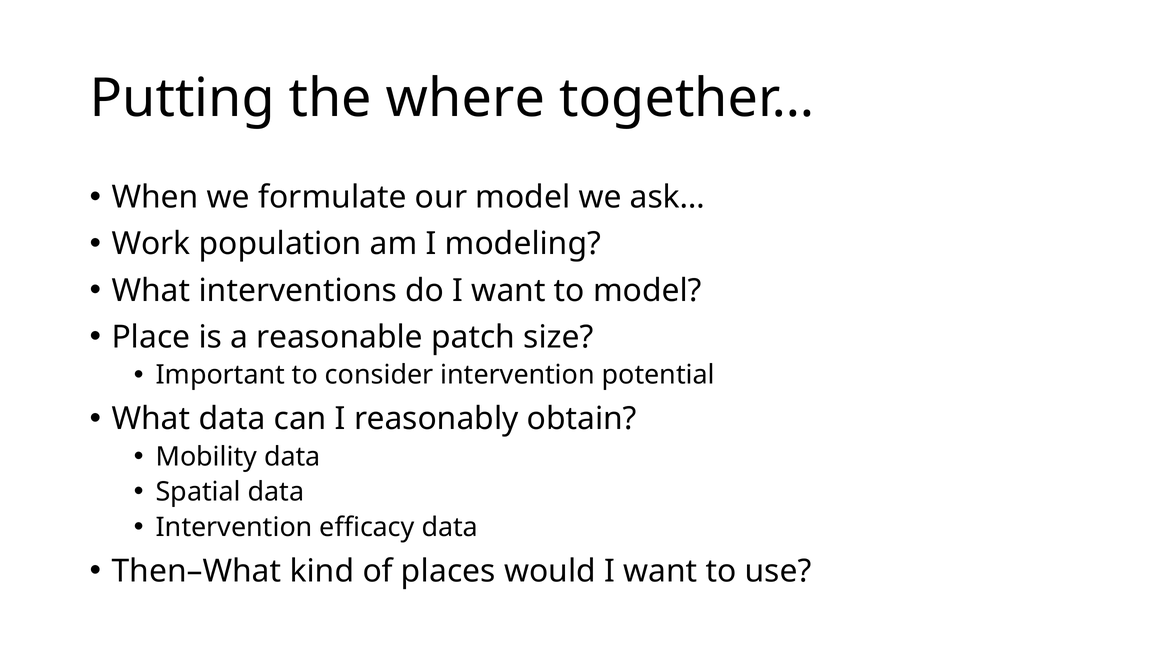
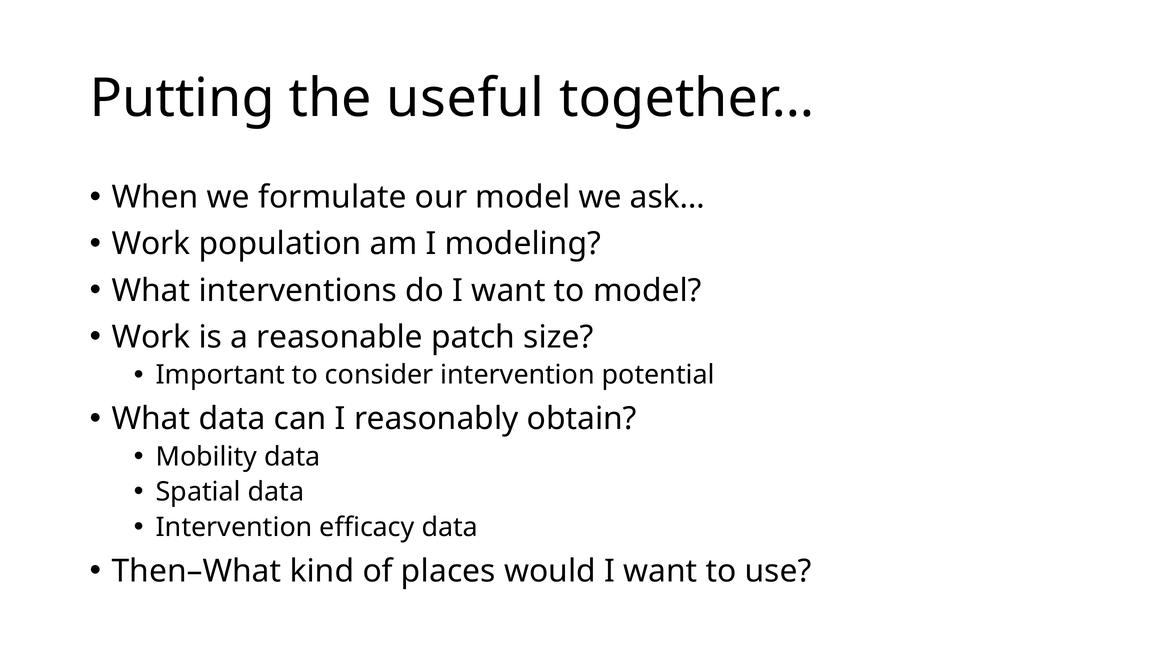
where: where -> useful (465, 99)
Place: Place -> Work (151, 337)
